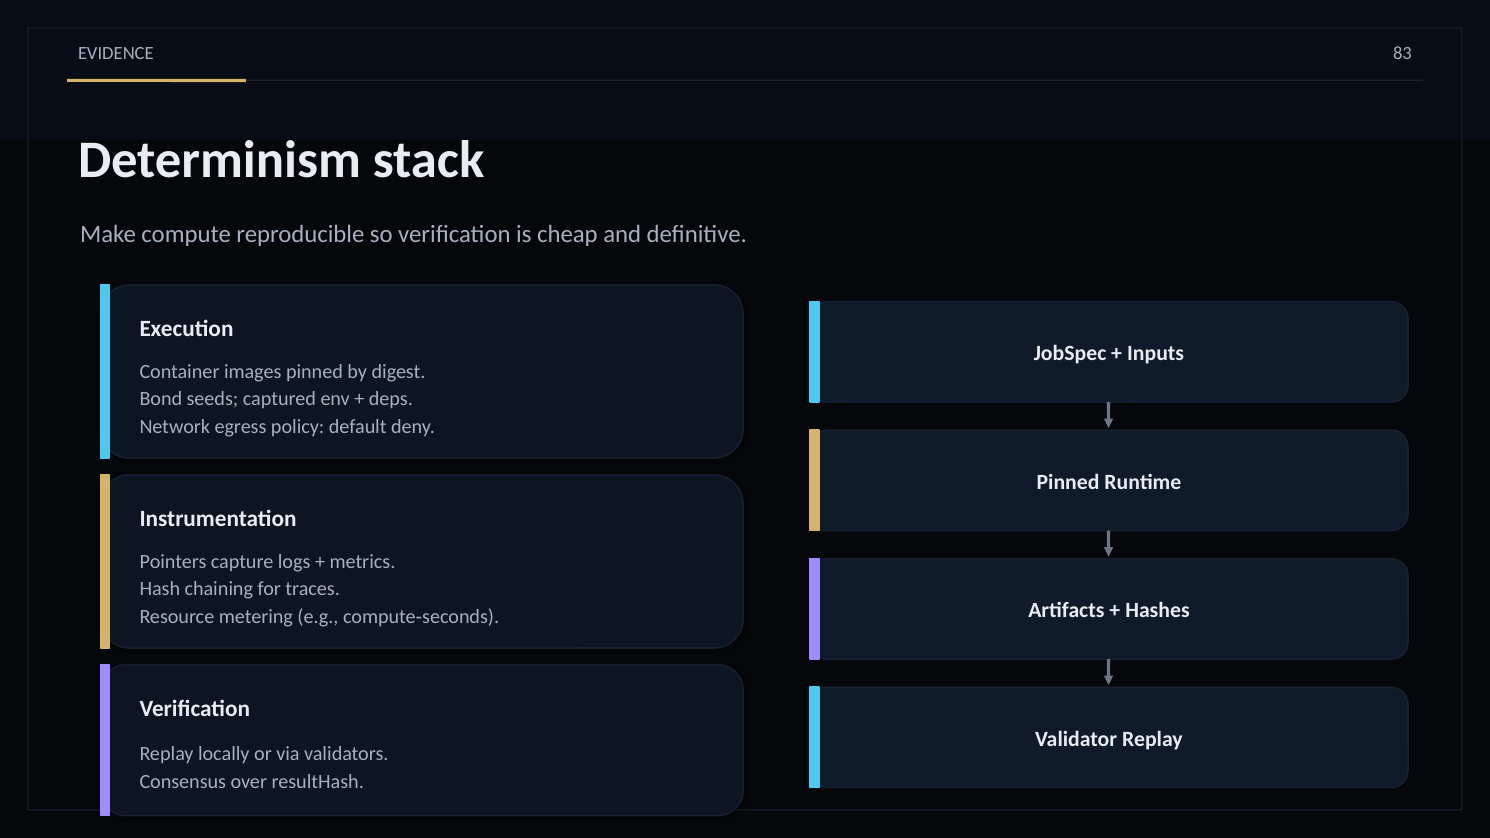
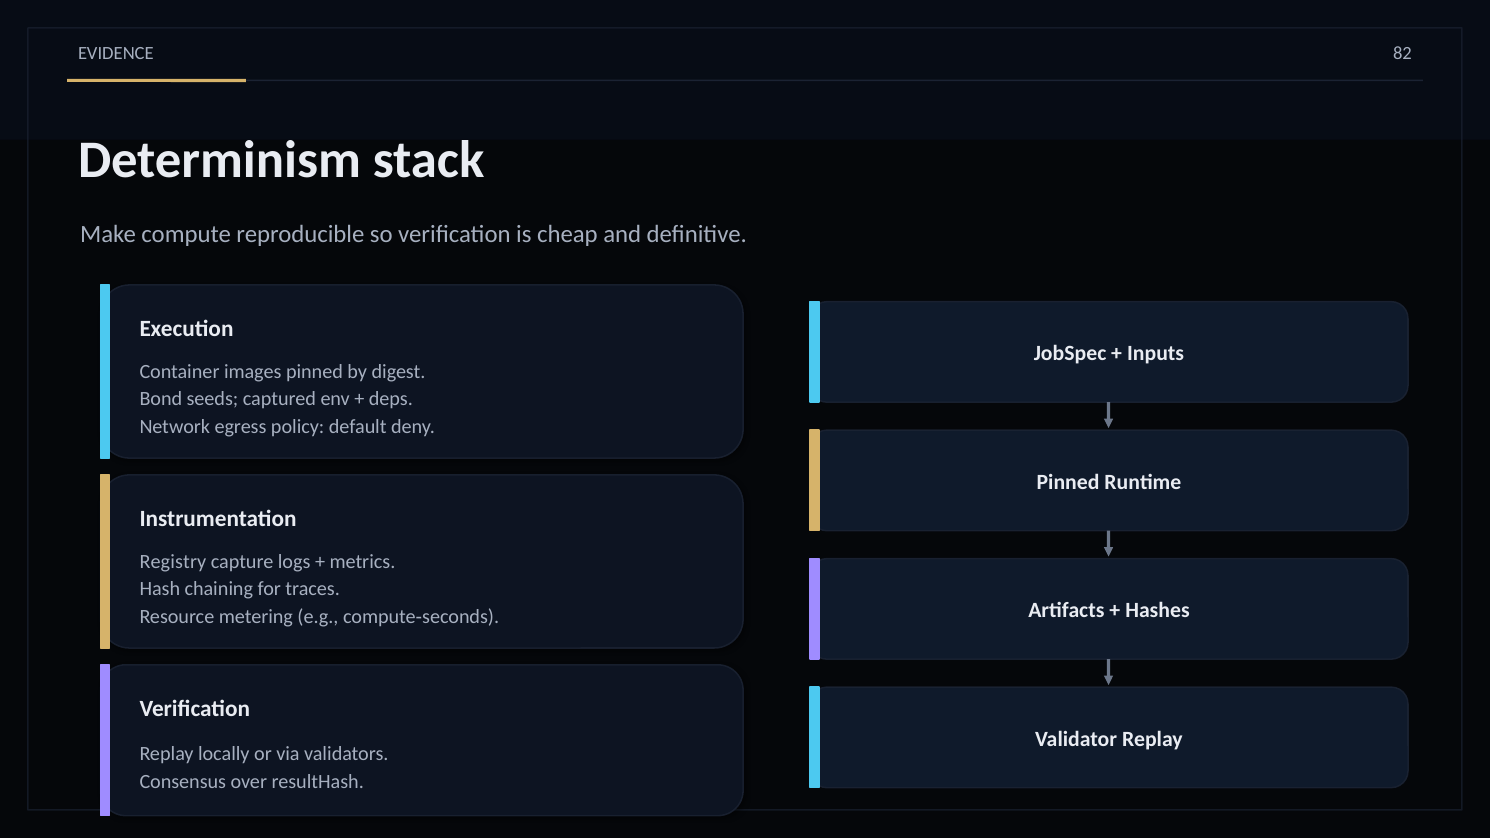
83: 83 -> 82 (1402, 54)
Pointers: Pointers -> Registry (173, 561)
